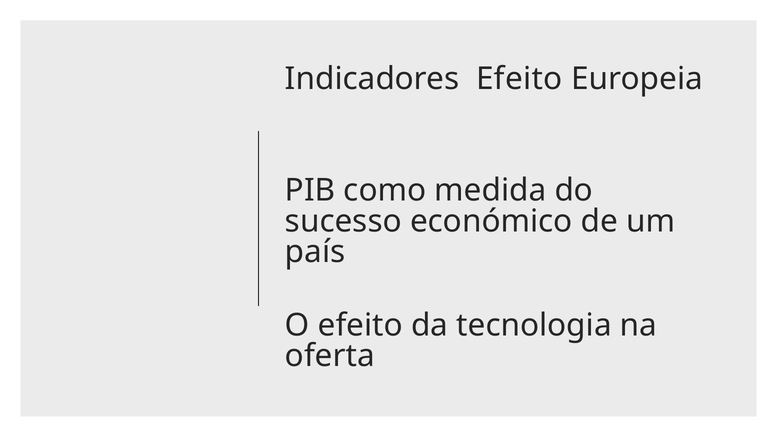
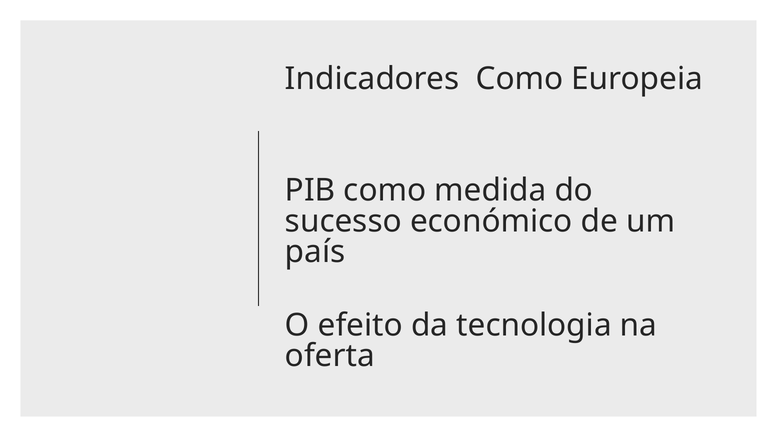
Indicadores Efeito: Efeito -> Como (519, 79)
